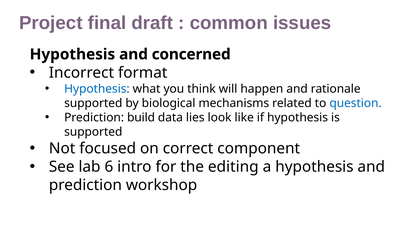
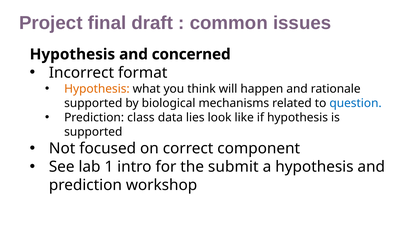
Hypothesis colour: blue -> orange (97, 89)
build: build -> class (141, 118)
6: 6 -> 1 (109, 167)
editing: editing -> submit (233, 167)
